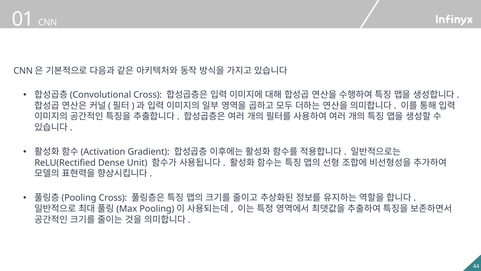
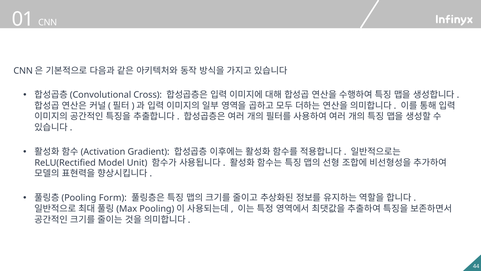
Dense: Dense -> Model (111, 163)
Cross: Cross -> Form (113, 198)
